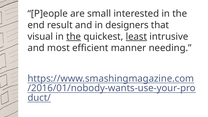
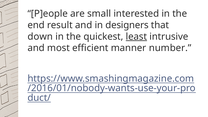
visual: visual -> down (40, 37)
the underline: present -> none (74, 37)
needing: needing -> number (170, 48)
